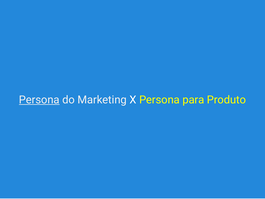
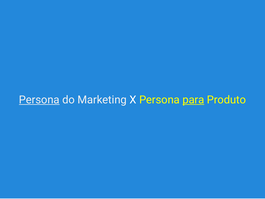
para underline: none -> present (193, 100)
